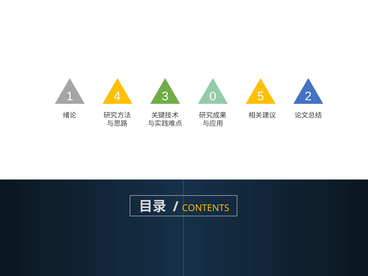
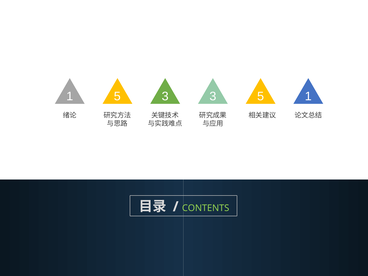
1 4: 4 -> 5 (117, 96)
3 0: 0 -> 3 (213, 96)
5 2: 2 -> 1 (308, 96)
CONTENTS colour: yellow -> light green (206, 208)
